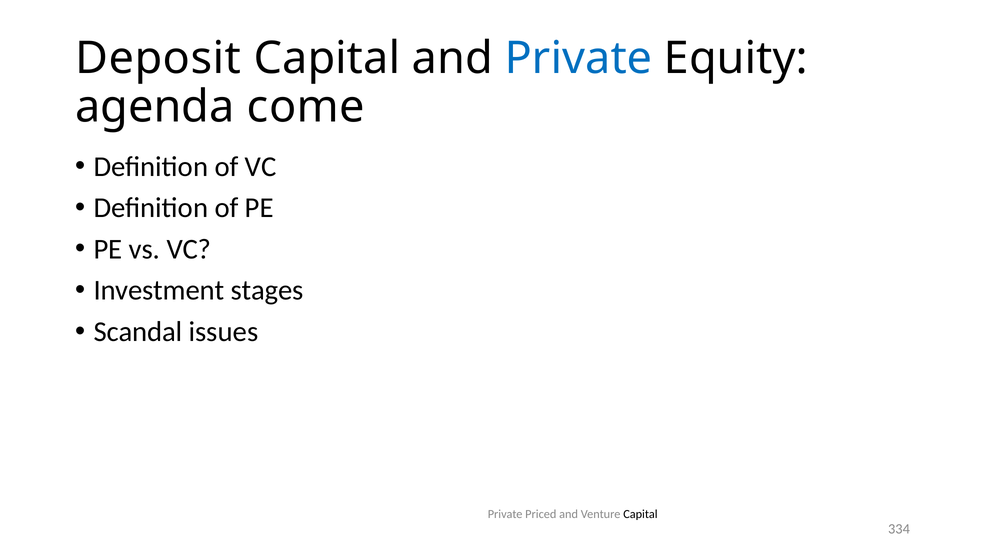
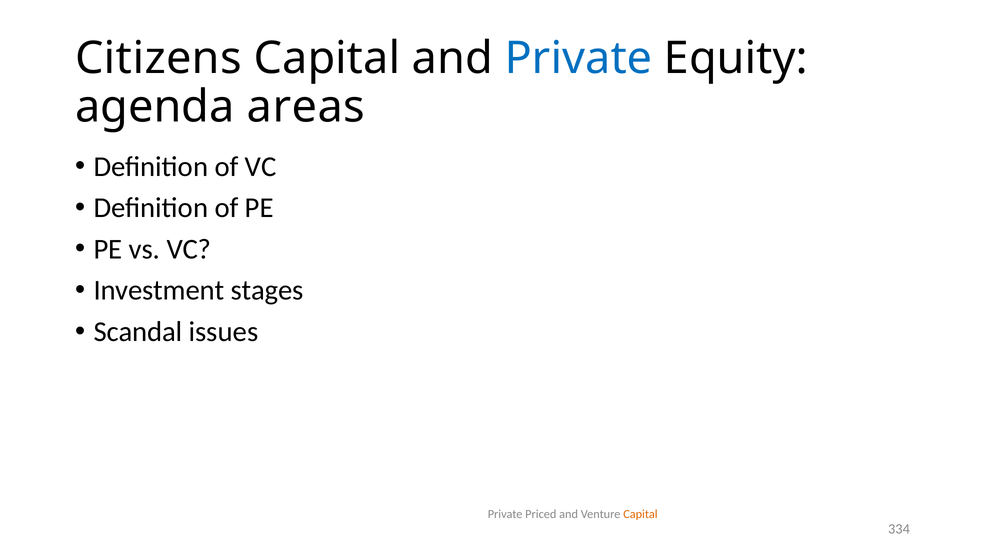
Deposit: Deposit -> Citizens (158, 58)
come: come -> areas (306, 107)
Capital colour: black -> orange (640, 514)
